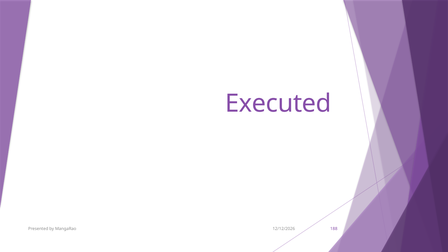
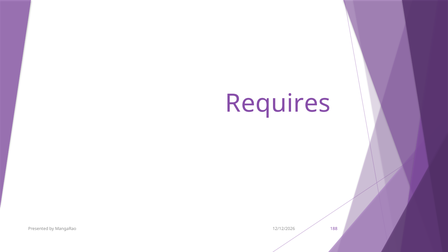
Executed: Executed -> Requires (278, 104)
